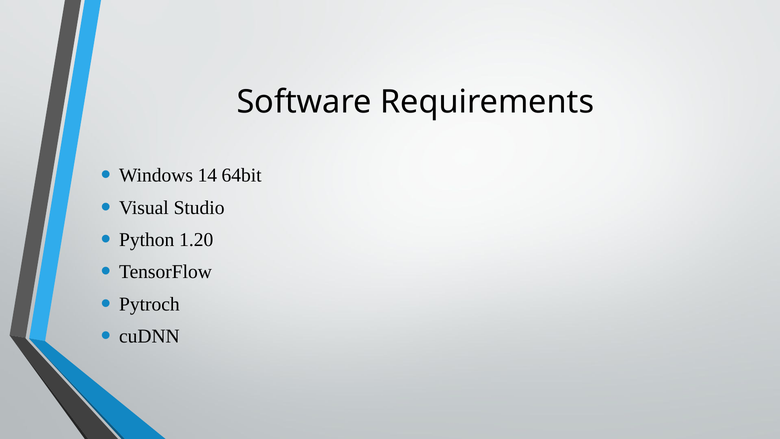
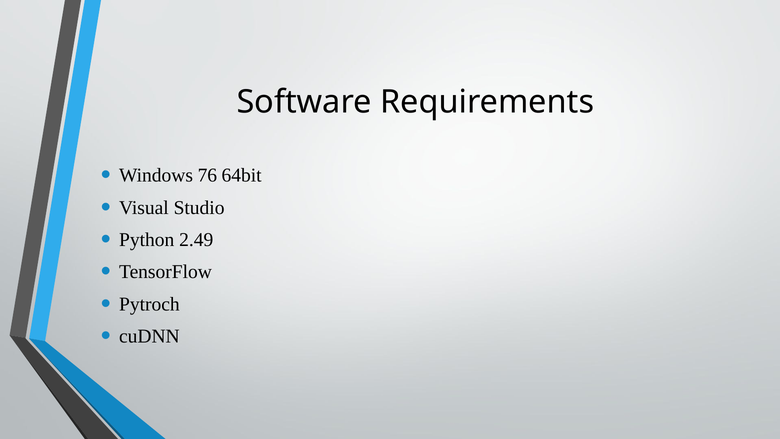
14: 14 -> 76 (207, 175)
1.20: 1.20 -> 2.49 (196, 240)
